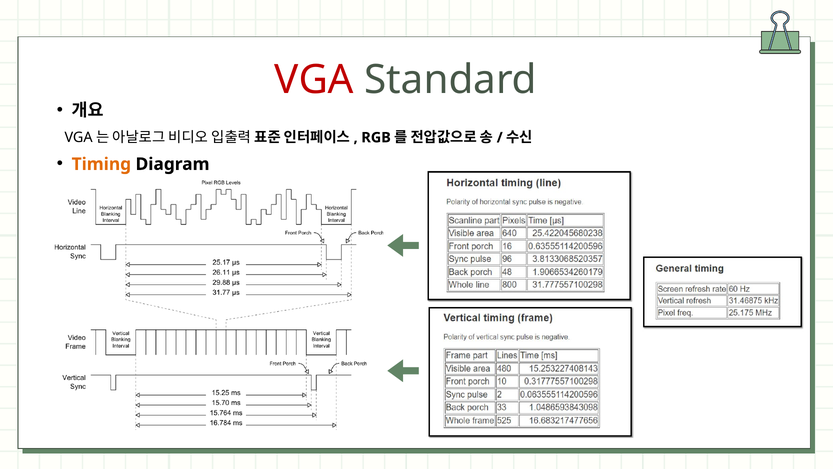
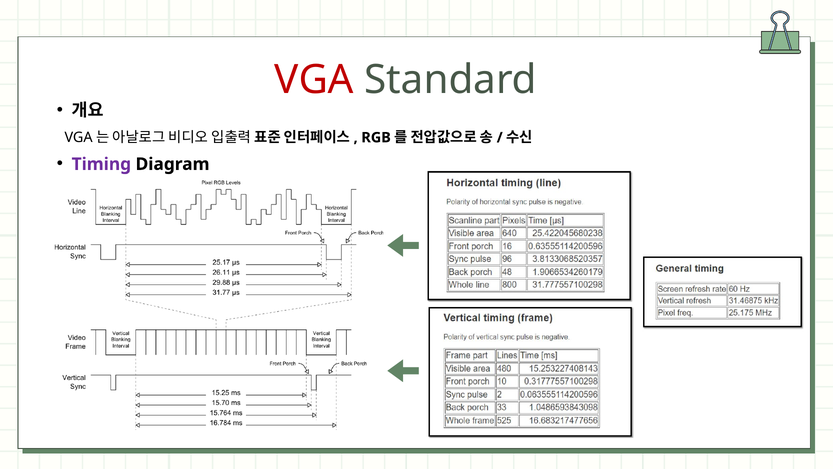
Timing colour: orange -> purple (101, 164)
